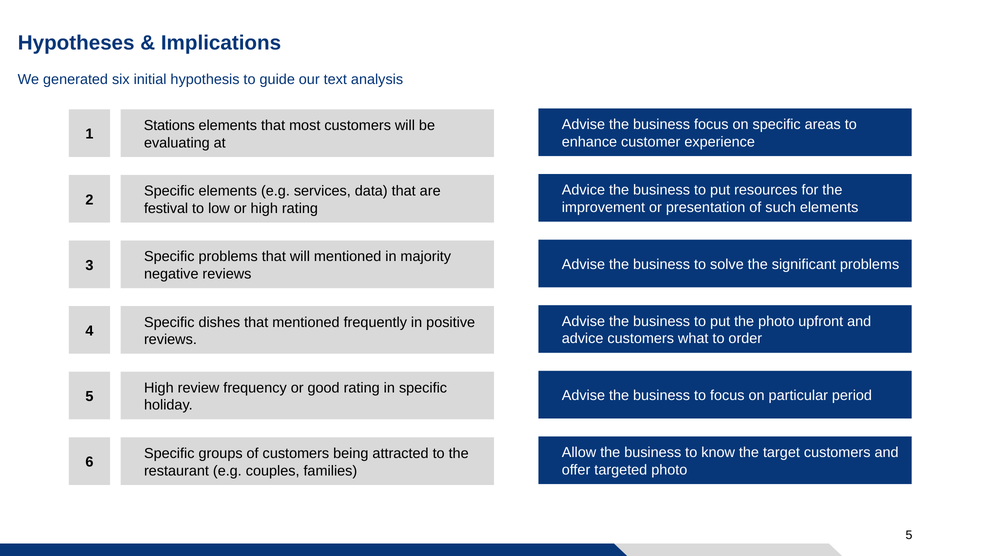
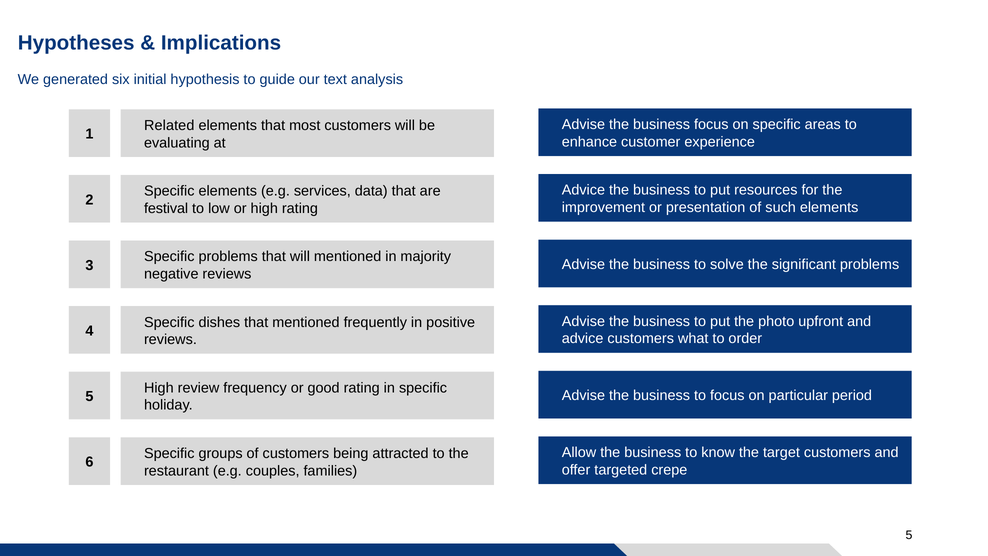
Stations: Stations -> Related (169, 125)
targeted photo: photo -> crepe (669, 470)
